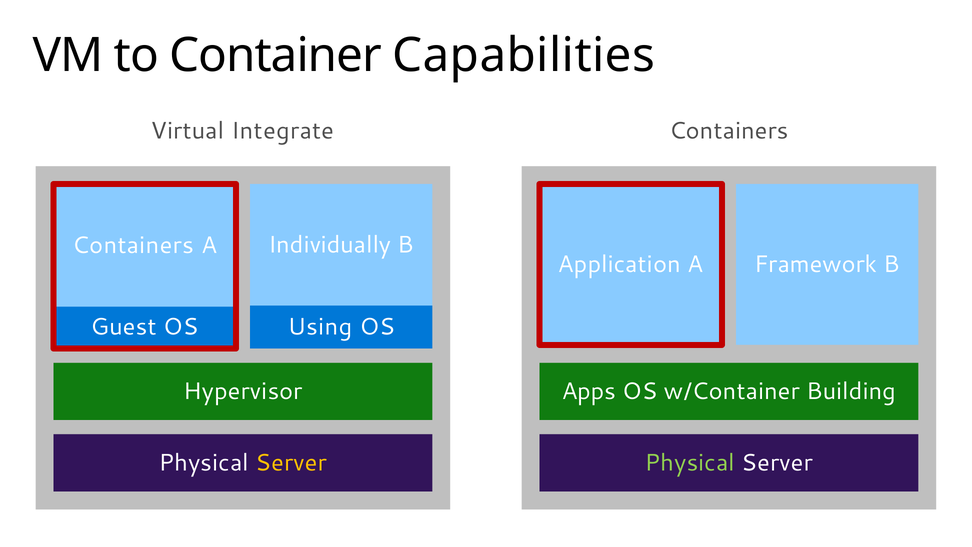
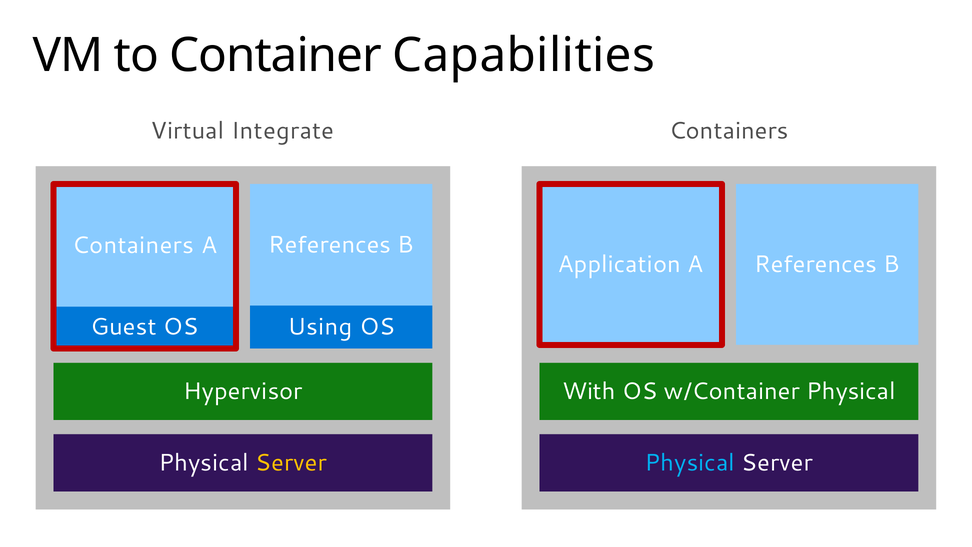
Individually: Individually -> References (330, 244)
A Framework: Framework -> References (816, 264)
Apps: Apps -> With (589, 391)
w/Container Building: Building -> Physical (851, 391)
Physical colour: light green -> light blue (690, 462)
